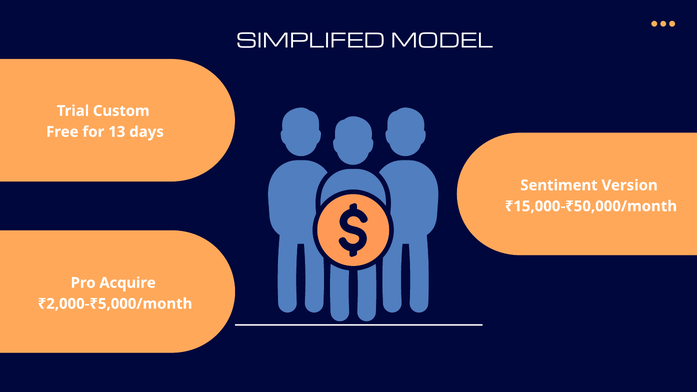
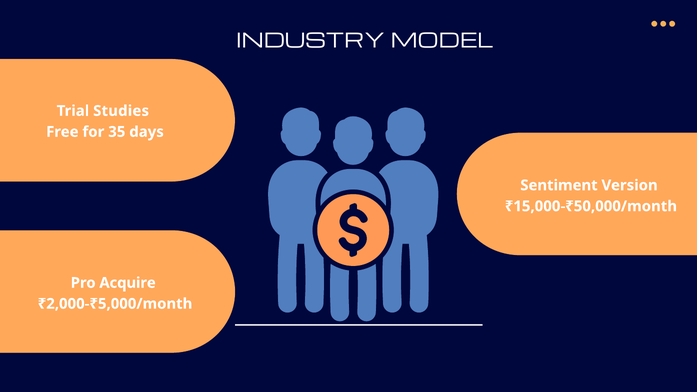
SIMPLIFED: SIMPLIFED -> INDUSTRY (311, 41)
Custom: Custom -> Studies (121, 111)
13: 13 -> 35 (117, 132)
